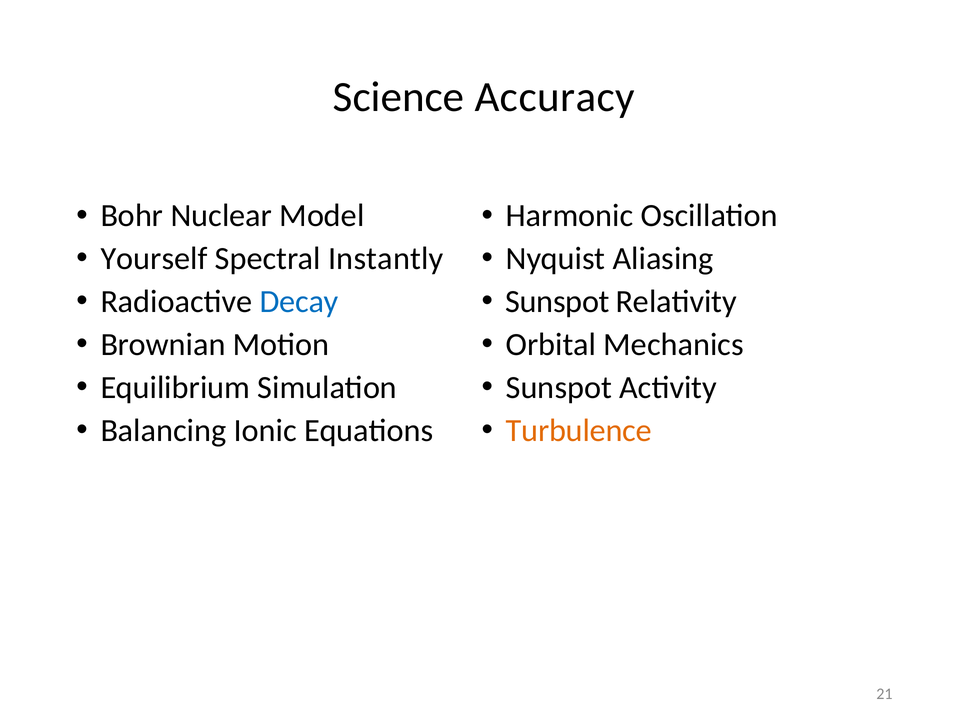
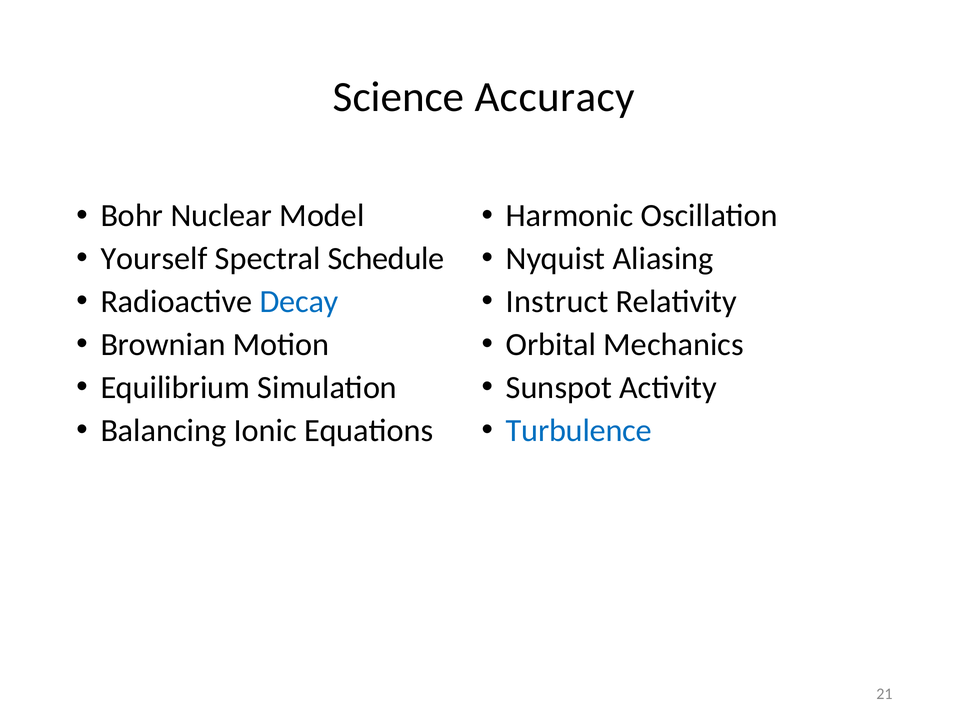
Instantly: Instantly -> Schedule (386, 259)
Sunspot: Sunspot -> Instruct (557, 301)
Turbulence colour: orange -> blue (579, 430)
